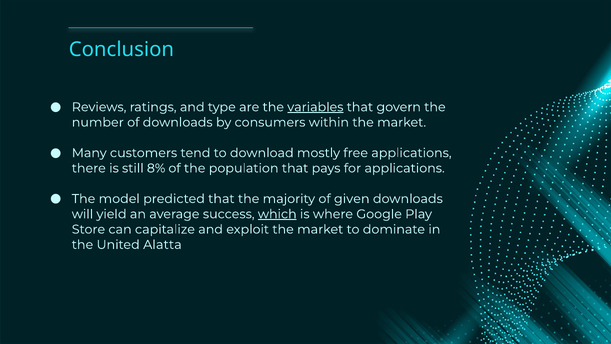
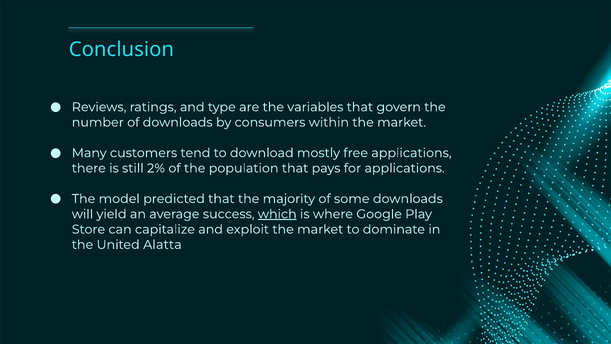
variables underline: present -> none (315, 107)
8%: 8% -> 2% (156, 168)
given: given -> some (352, 199)
